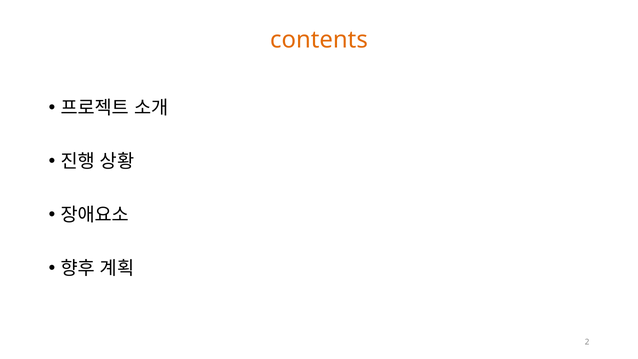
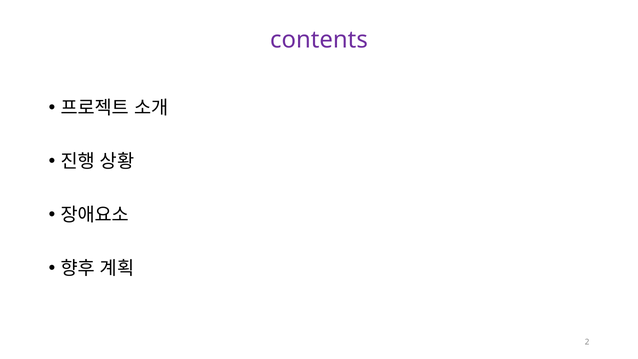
contents colour: orange -> purple (319, 40)
